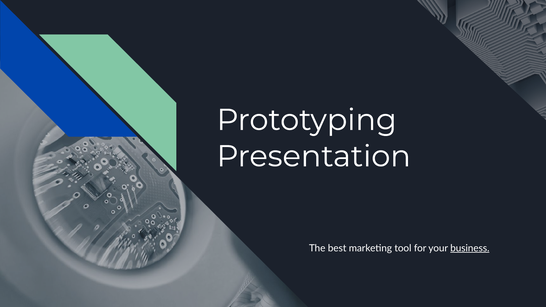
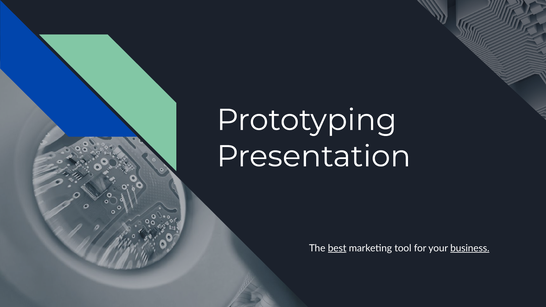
best underline: none -> present (337, 248)
